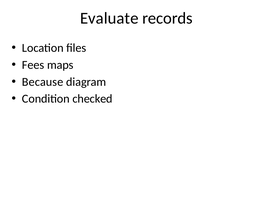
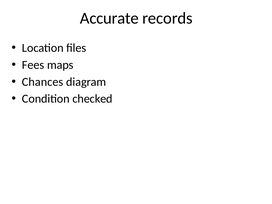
Evaluate: Evaluate -> Accurate (109, 18)
Because: Because -> Chances (43, 82)
